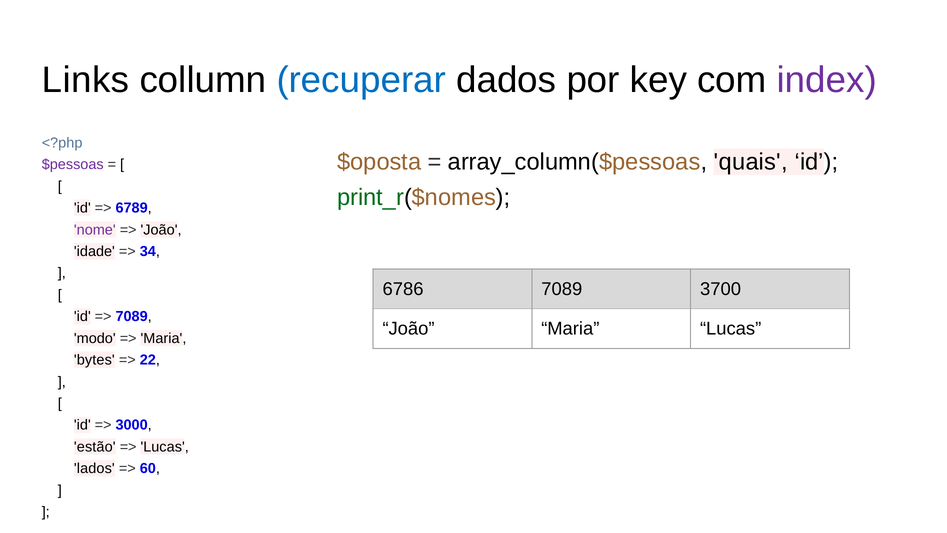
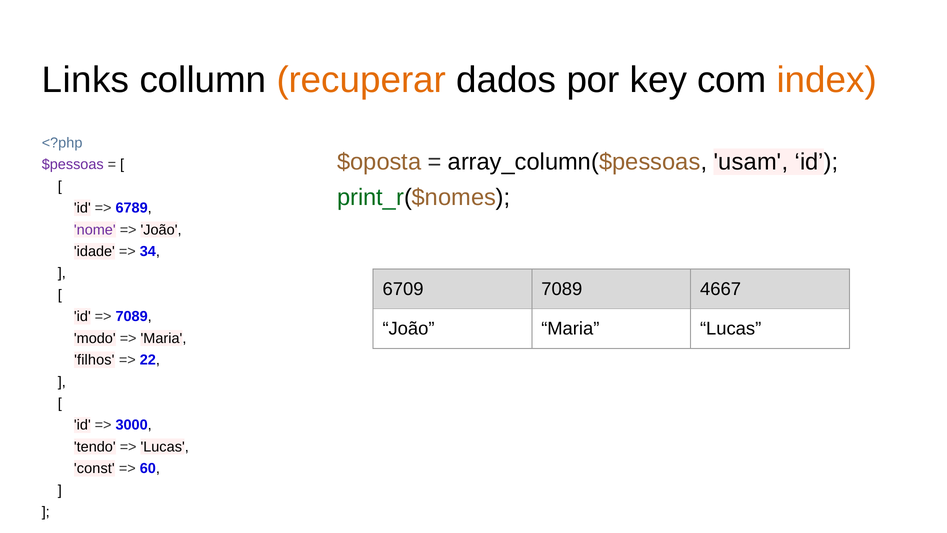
recuperar colour: blue -> orange (361, 80)
index colour: purple -> orange (827, 80)
quais: quais -> usam (751, 162)
6786: 6786 -> 6709 (403, 289)
3700: 3700 -> 4667 (721, 289)
bytes: bytes -> filhos (94, 360)
estão: estão -> tendo (95, 447)
lados: lados -> const (94, 468)
